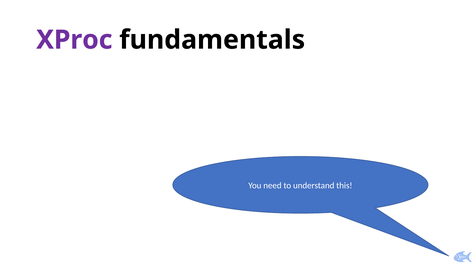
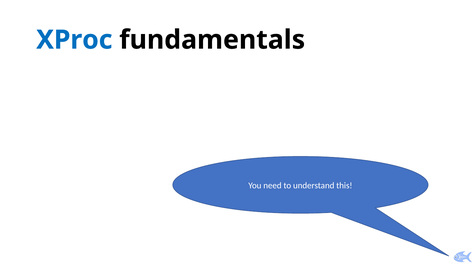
XProc colour: purple -> blue (74, 40)
